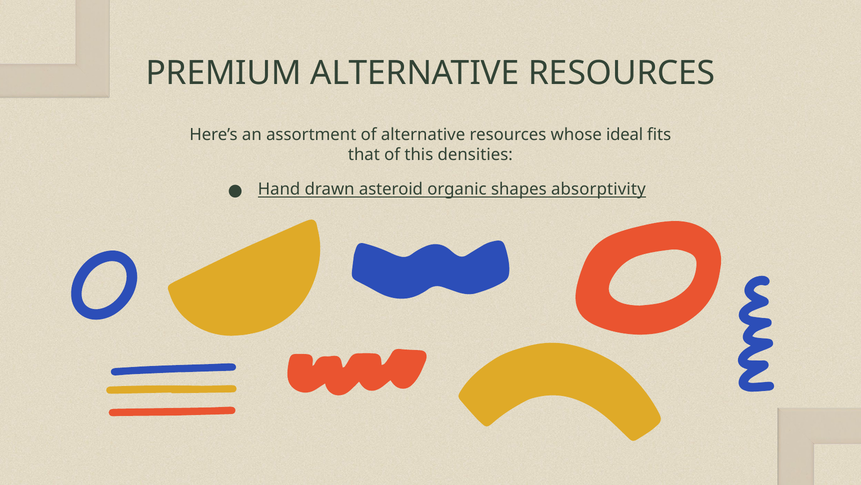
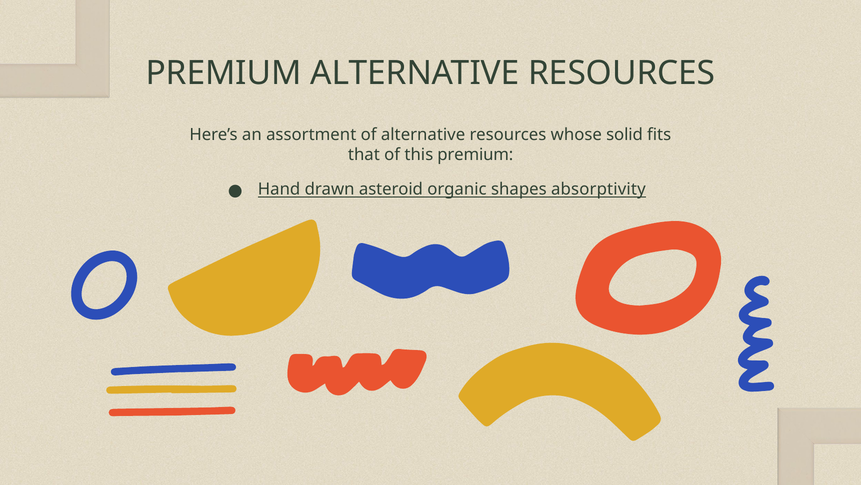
ideal: ideal -> solid (625, 134)
this densities: densities -> premium (475, 155)
